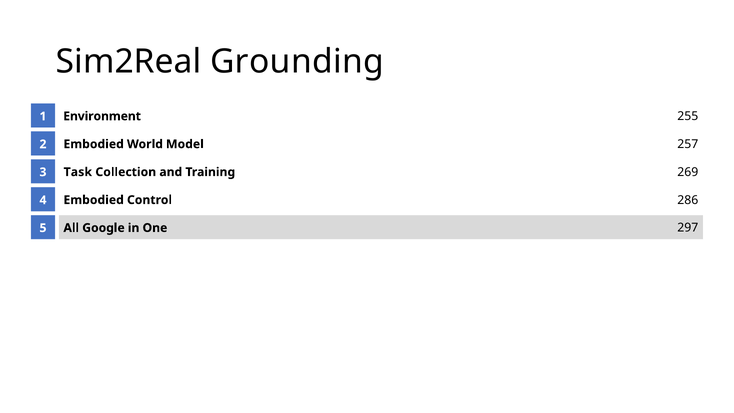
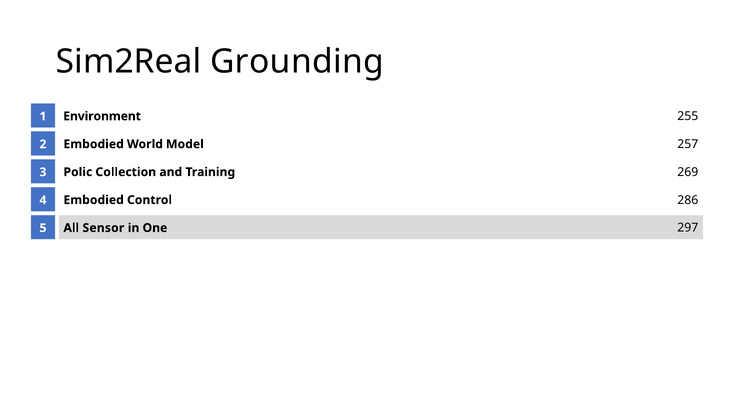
Task: Task -> Polic (78, 172)
Google: Google -> Sensor (103, 228)
